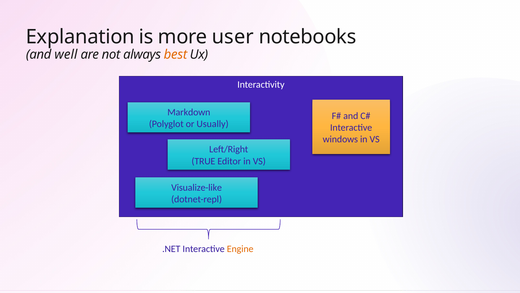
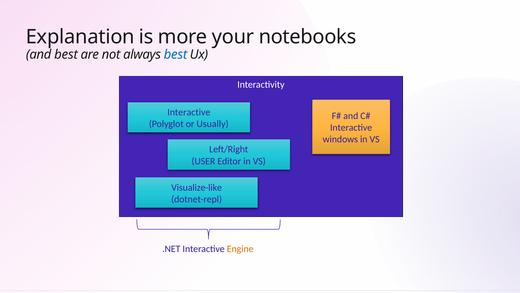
user: user -> your (233, 37)
and well: well -> best (66, 55)
best colour: orange -> blue (175, 55)
Markdown: Markdown -> Interactive (189, 112)
TRUE: TRUE -> USER (203, 161)
